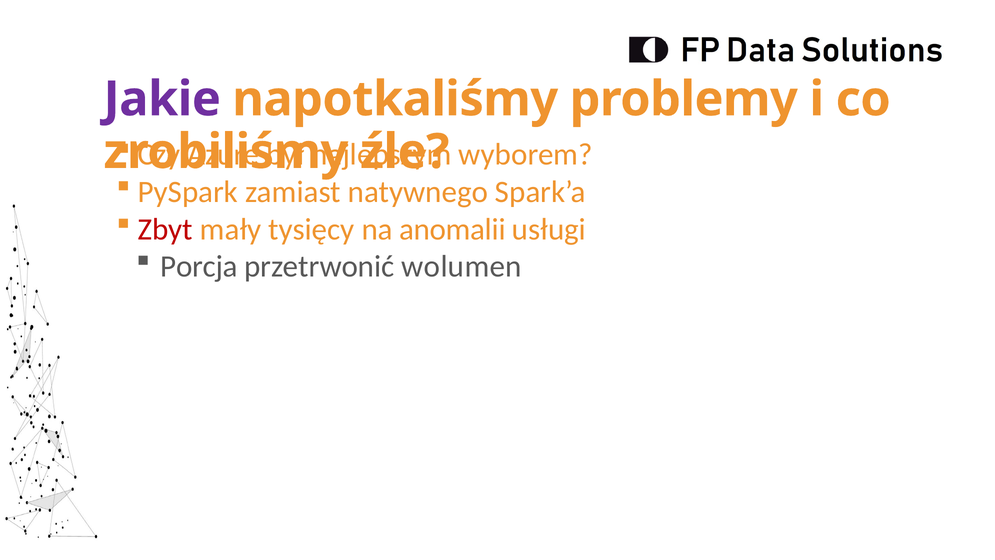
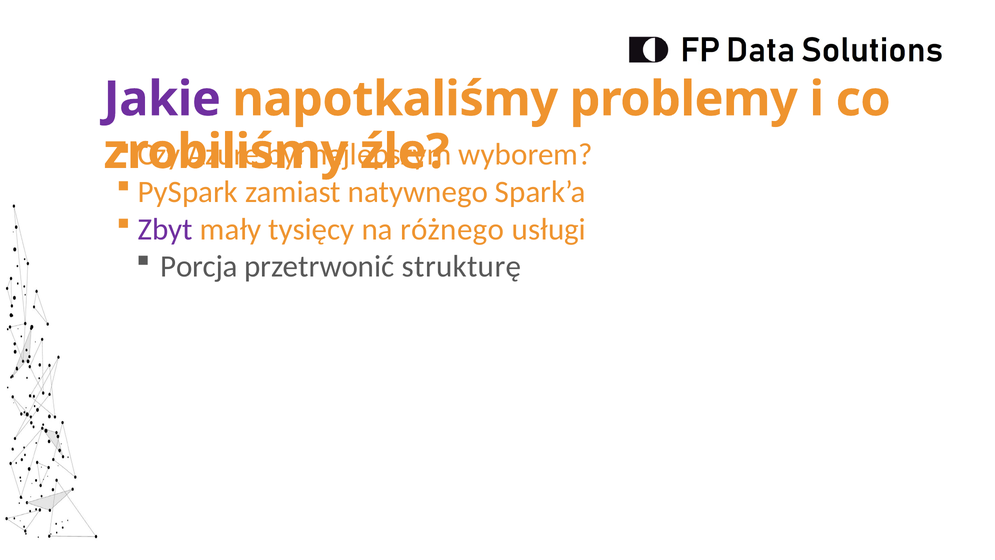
Zbyt colour: red -> purple (165, 229)
anomalii: anomalii -> różnego (452, 229)
wolumen: wolumen -> strukturę (462, 267)
